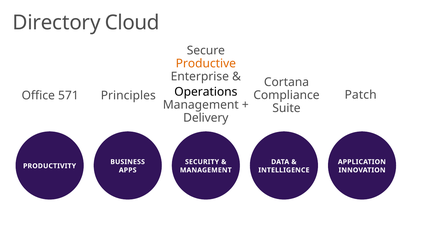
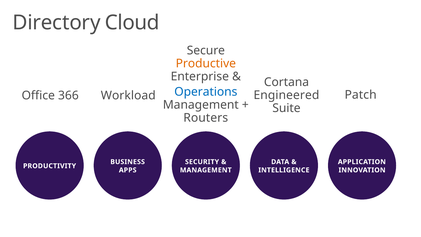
Operations colour: black -> blue (206, 92)
Compliance: Compliance -> Engineered (286, 95)
571: 571 -> 366 (68, 95)
Principles: Principles -> Workload (128, 95)
Delivery: Delivery -> Routers (206, 118)
